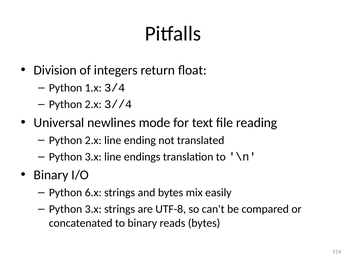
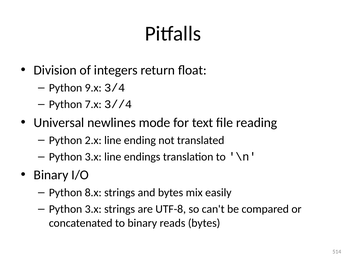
1.x: 1.x -> 9.x (93, 88)
2.x: 2.x -> 7.x (93, 104)
6.x: 6.x -> 8.x (93, 192)
